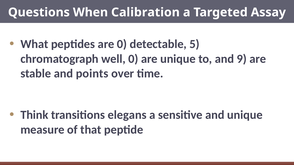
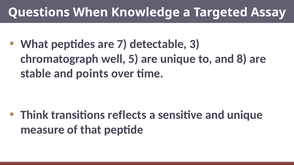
Calibration: Calibration -> Knowledge (145, 12)
are 0: 0 -> 7 (122, 44)
5: 5 -> 3 (194, 44)
well 0: 0 -> 5 (133, 59)
9: 9 -> 8 (242, 59)
elegans: elegans -> reflects (127, 115)
